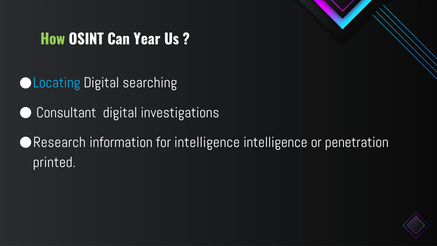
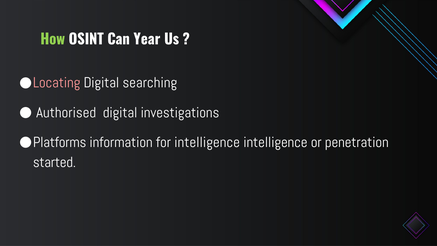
Locating colour: light blue -> pink (57, 83)
Consultant: Consultant -> Authorised (66, 112)
Research: Research -> Platforms (60, 142)
printed: printed -> started (54, 162)
